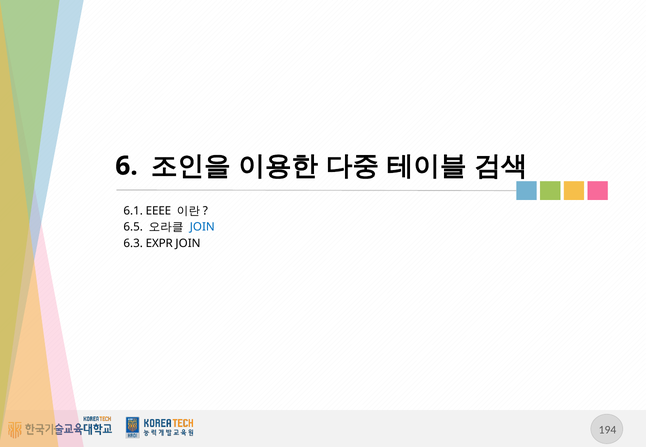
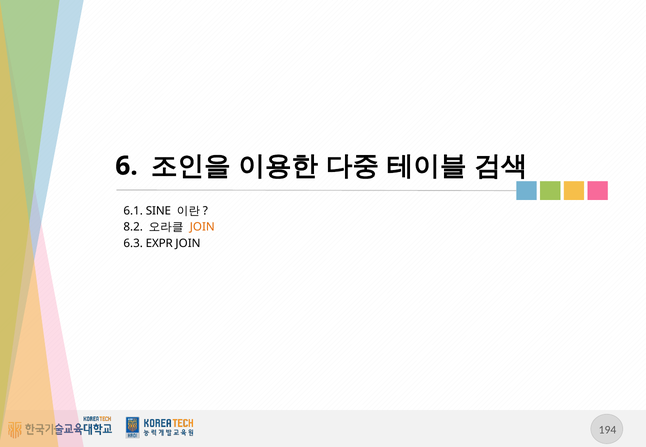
EEEE: EEEE -> SINE (158, 211)
6.5: 6.5 -> 8.2 (133, 227)
JOIN colour: blue -> orange (202, 227)
